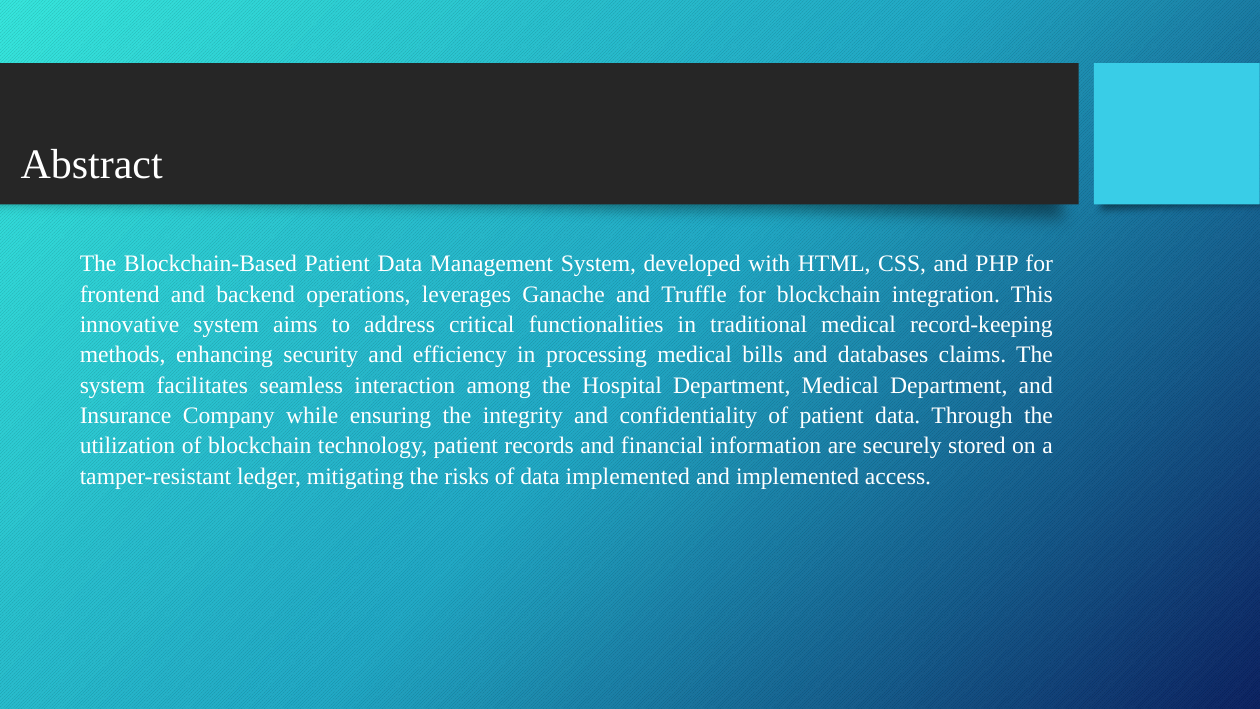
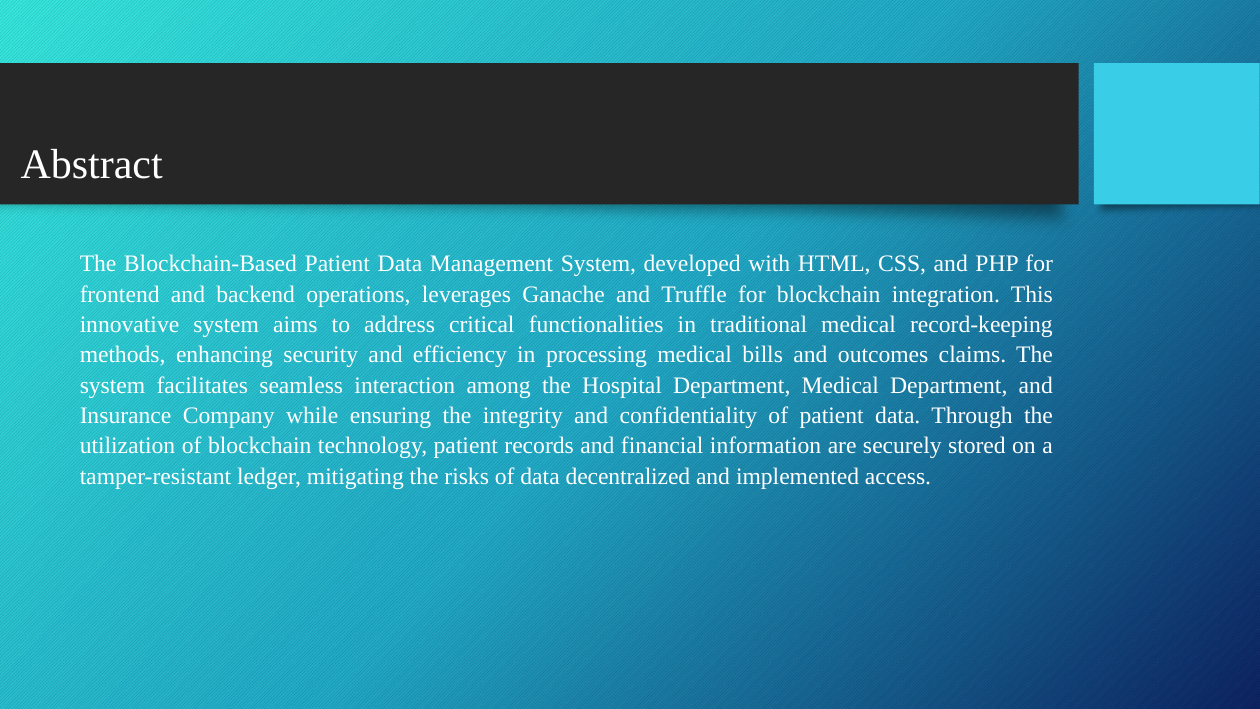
databases: databases -> outcomes (883, 355)
data implemented: implemented -> decentralized (628, 476)
